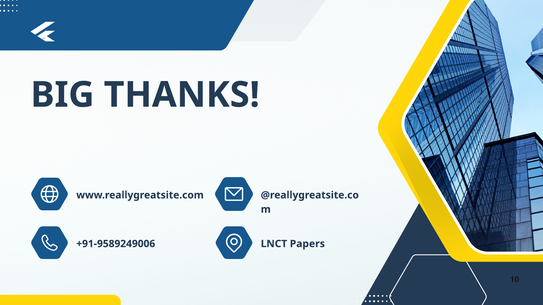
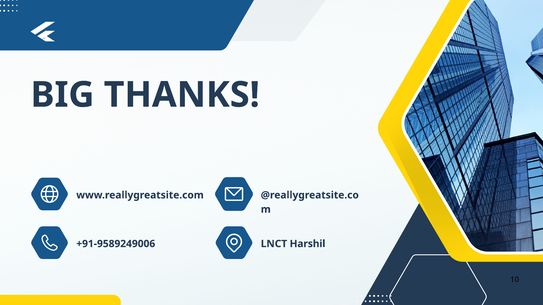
Papers: Papers -> Harshil (307, 244)
